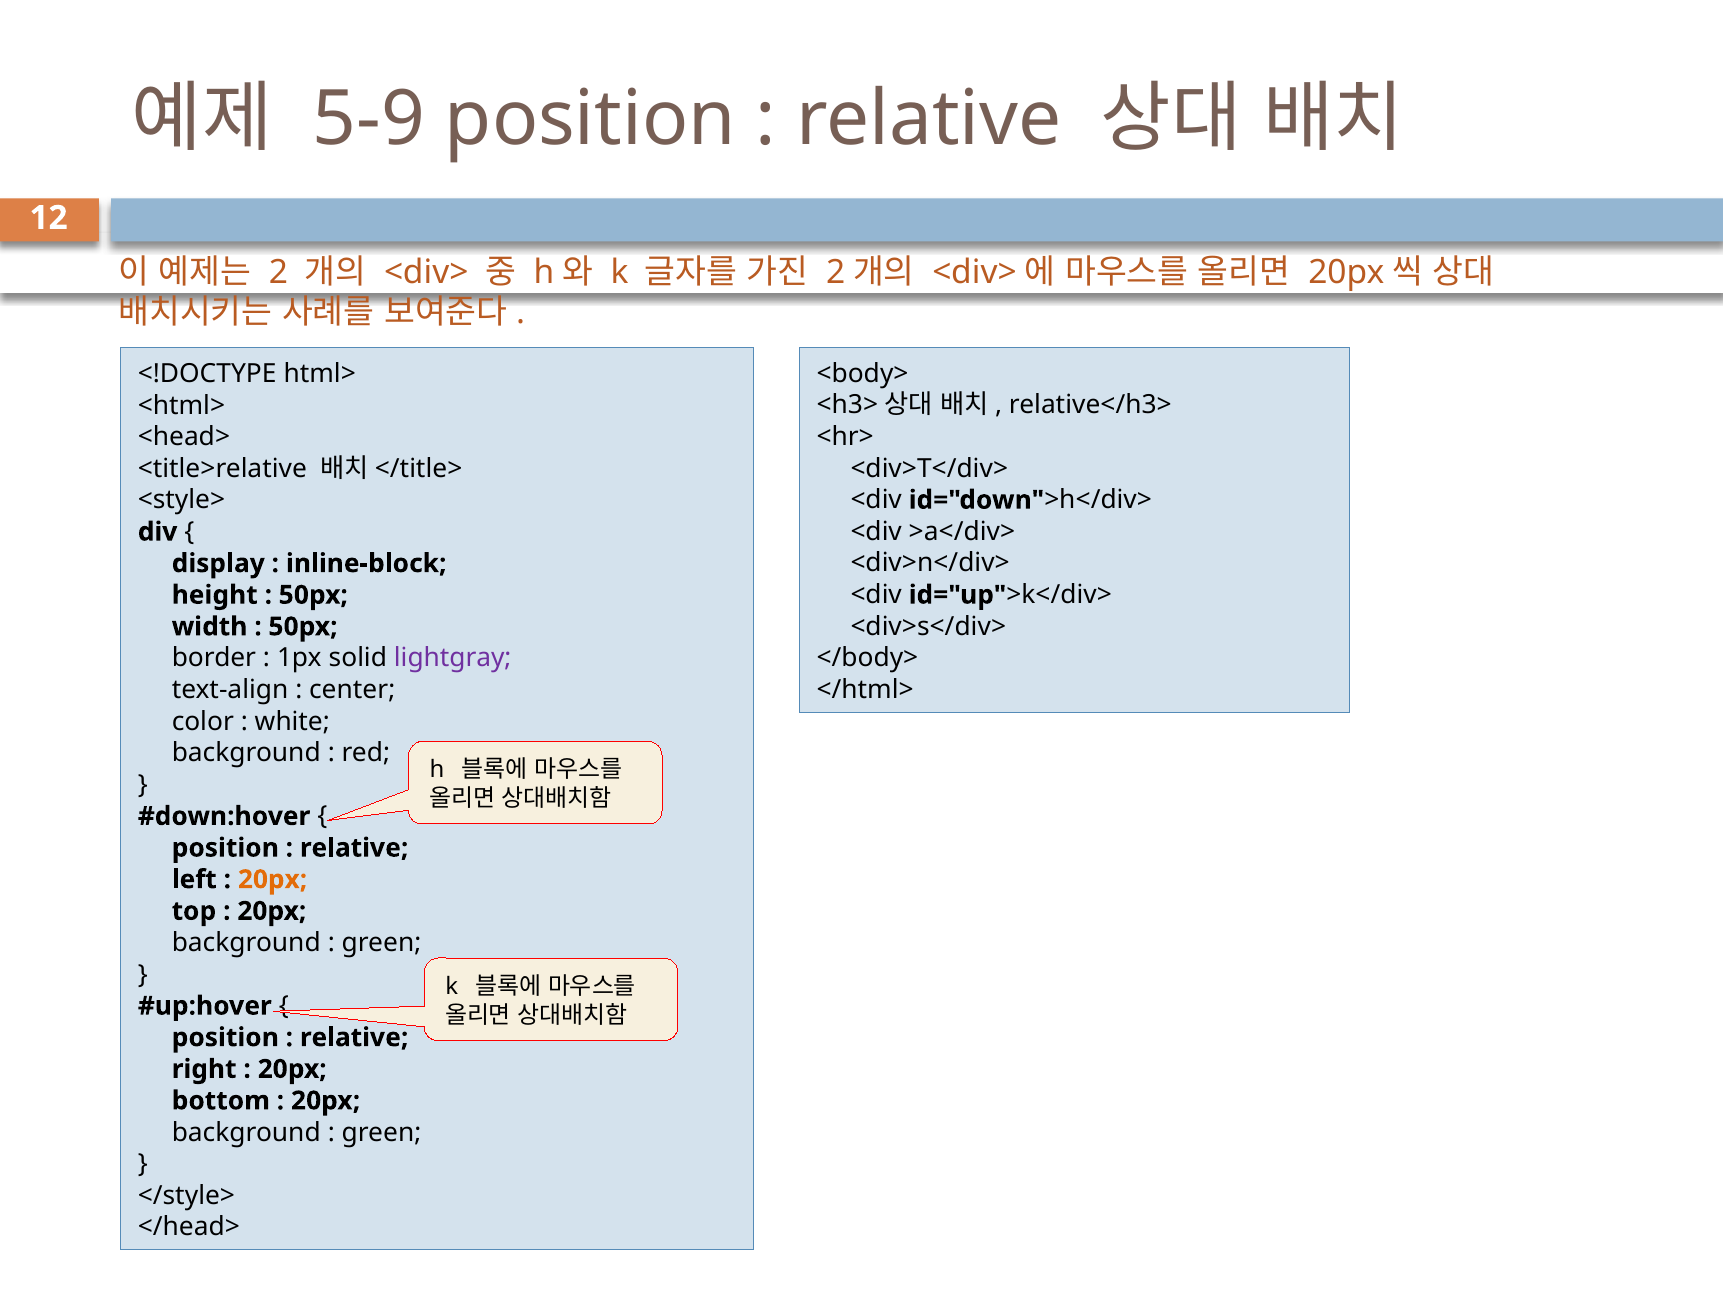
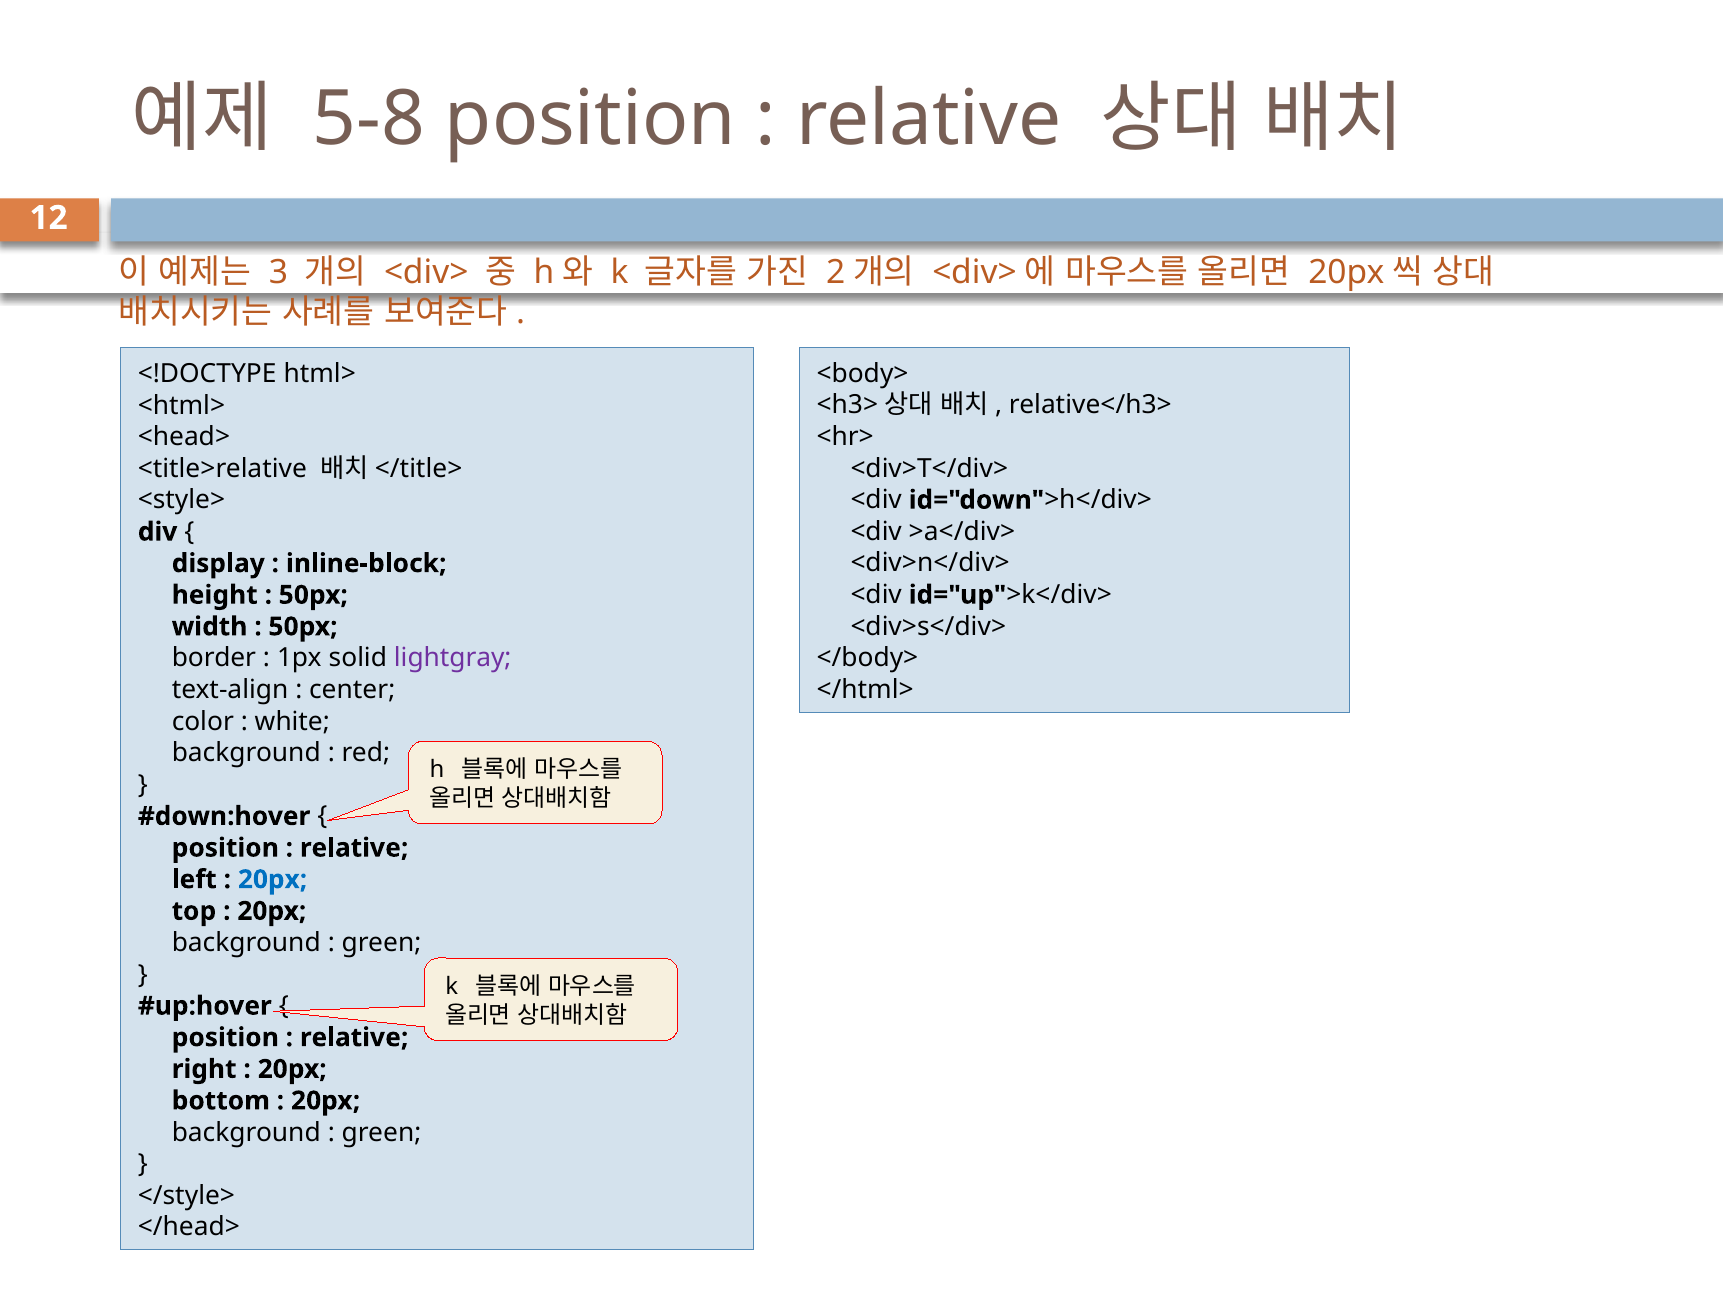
5-9: 5-9 -> 5-8 (369, 119)
2: 2 -> 3 (278, 272)
20px colour: orange -> blue (273, 880)
